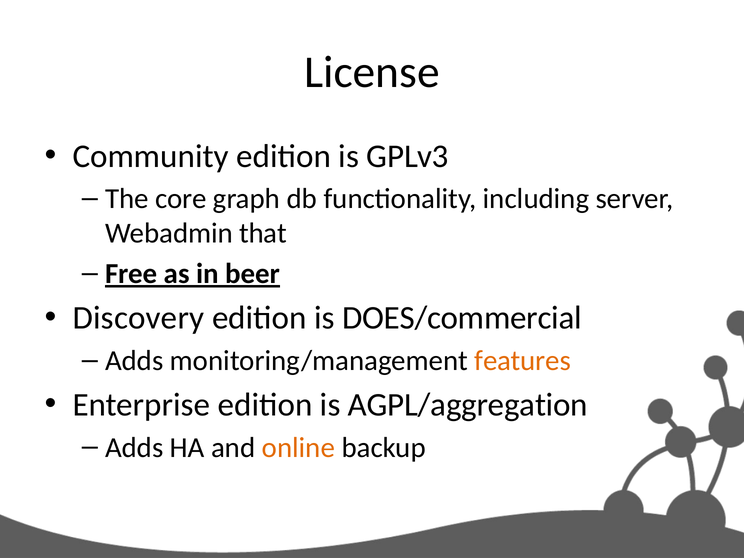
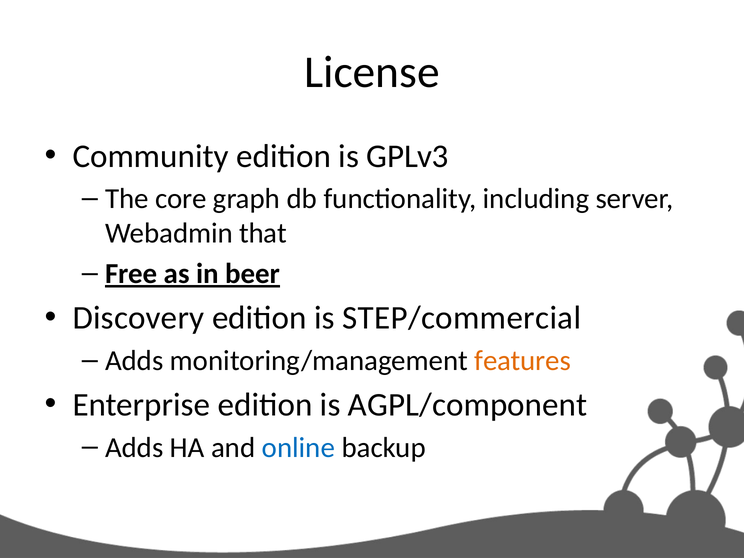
DOES/commercial: DOES/commercial -> STEP/commercial (462, 318)
AGPL/aggregation: AGPL/aggregation -> AGPL/component (468, 405)
online colour: orange -> blue (298, 447)
